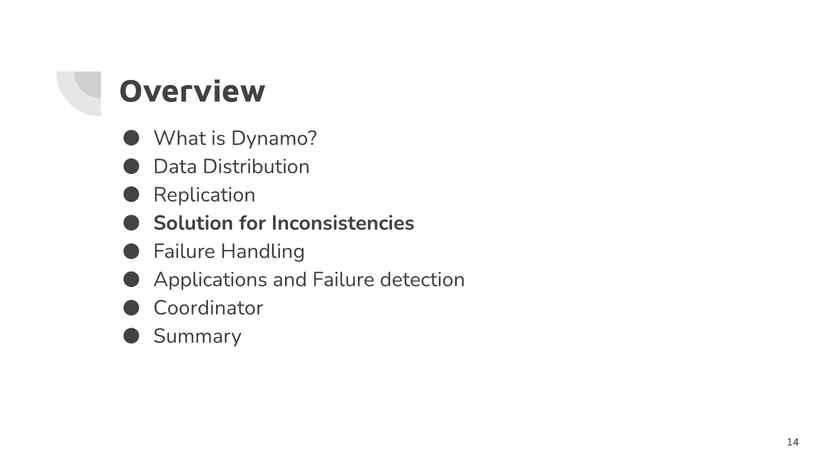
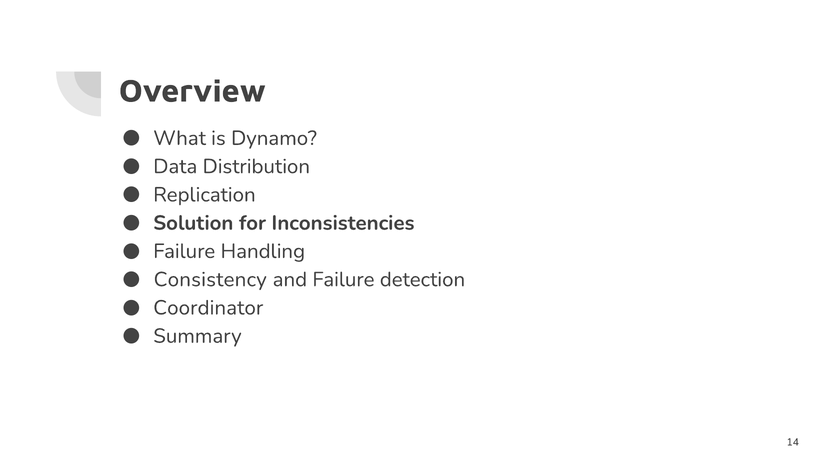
Applications: Applications -> Consistency (210, 280)
